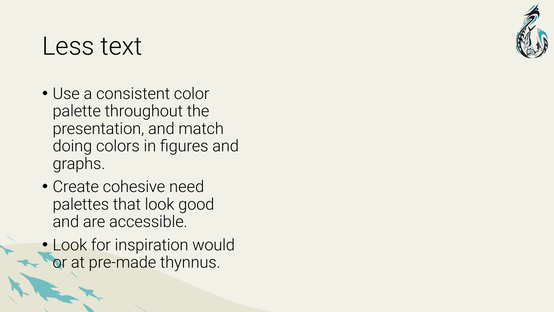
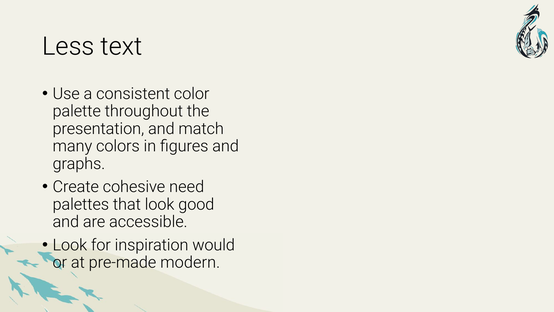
doing: doing -> many (72, 146)
thynnus: thynnus -> modern (190, 262)
